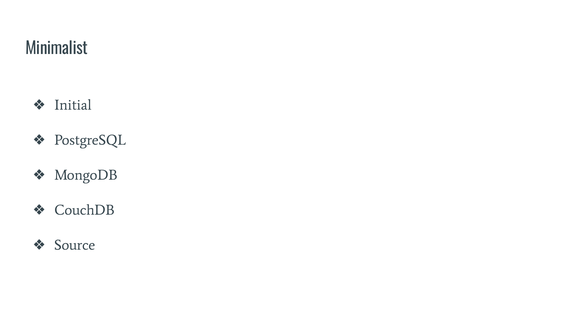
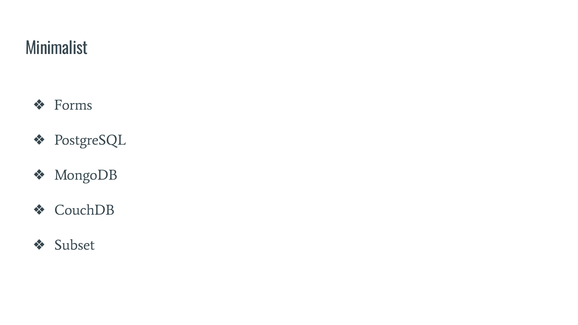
Initial: Initial -> Forms (73, 105)
Source: Source -> Subset (75, 245)
